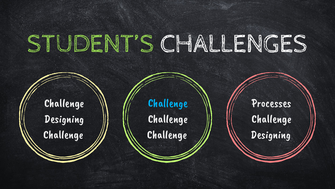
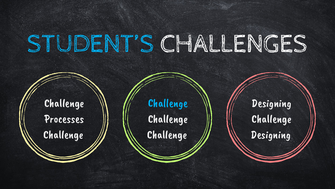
STUDENT’S colour: light green -> light blue (91, 43)
Processes: Processes -> Designing (272, 103)
Designing: Designing -> Processes (64, 118)
